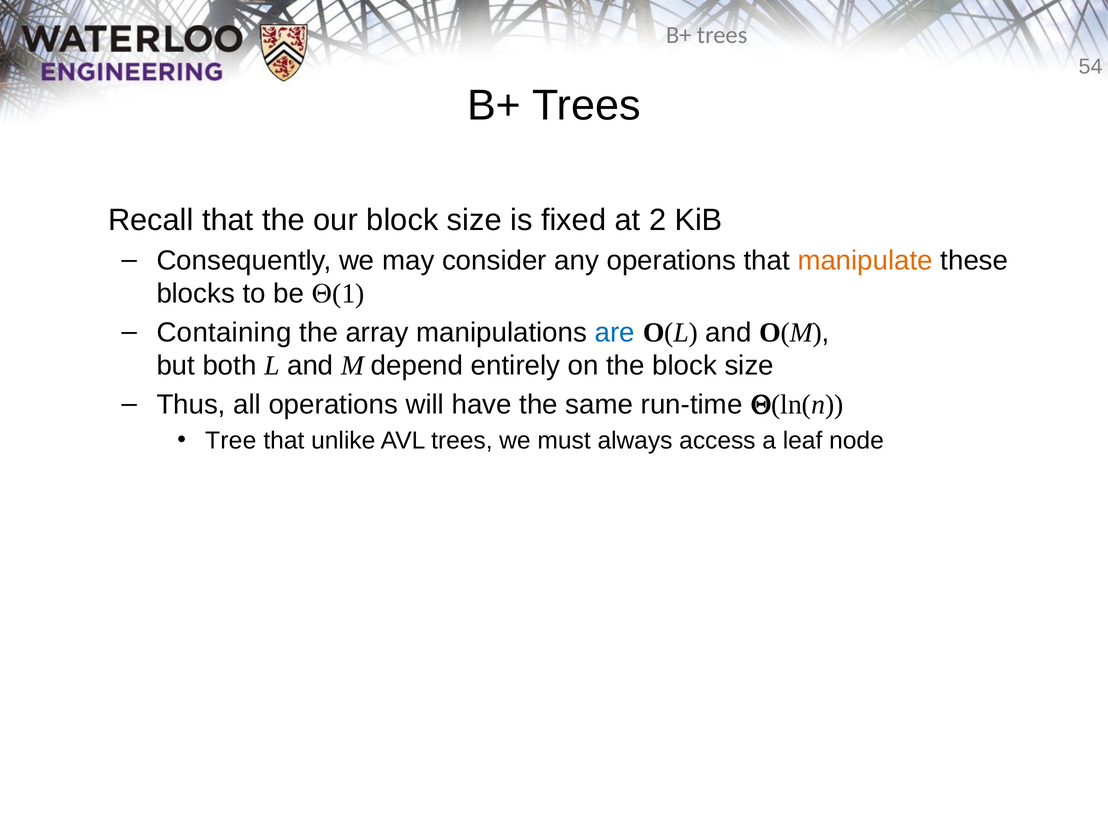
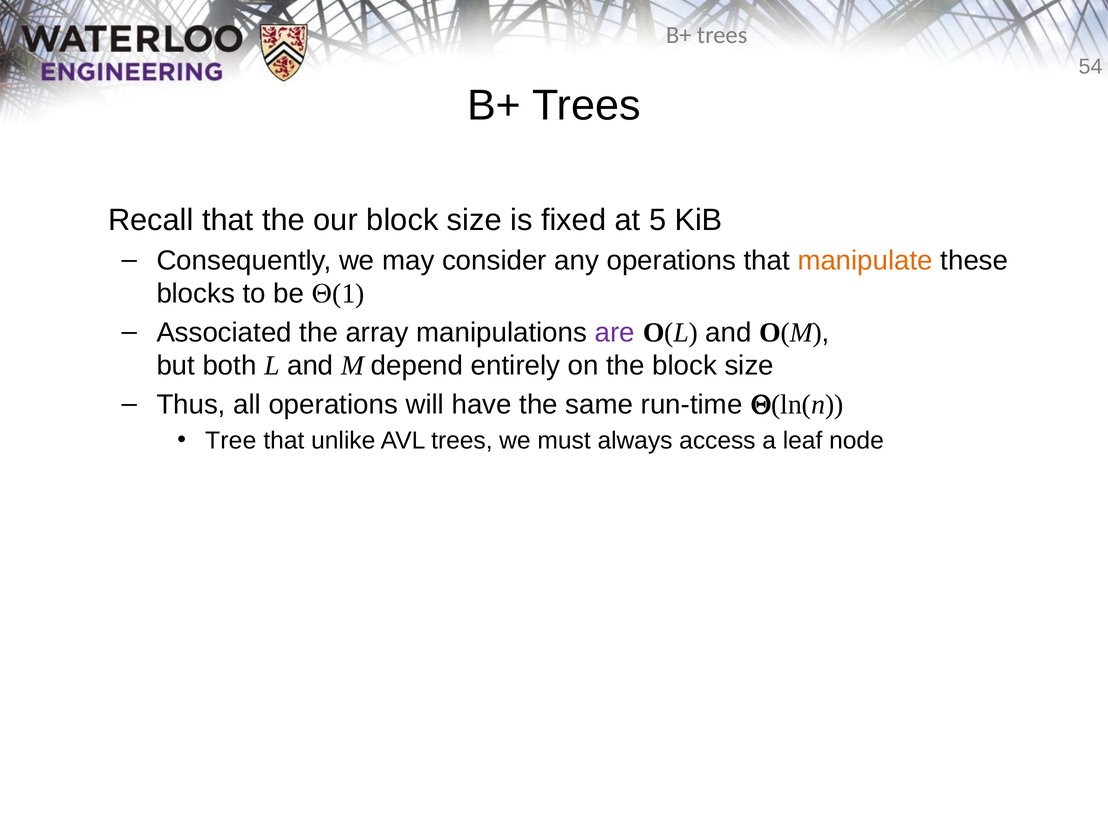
2: 2 -> 5 (658, 220)
Containing: Containing -> Associated (224, 333)
are colour: blue -> purple (615, 333)
